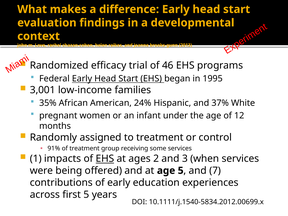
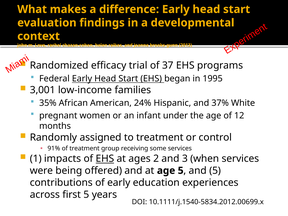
46: 46 -> 37 (168, 65)
and 7: 7 -> 5 (215, 171)
